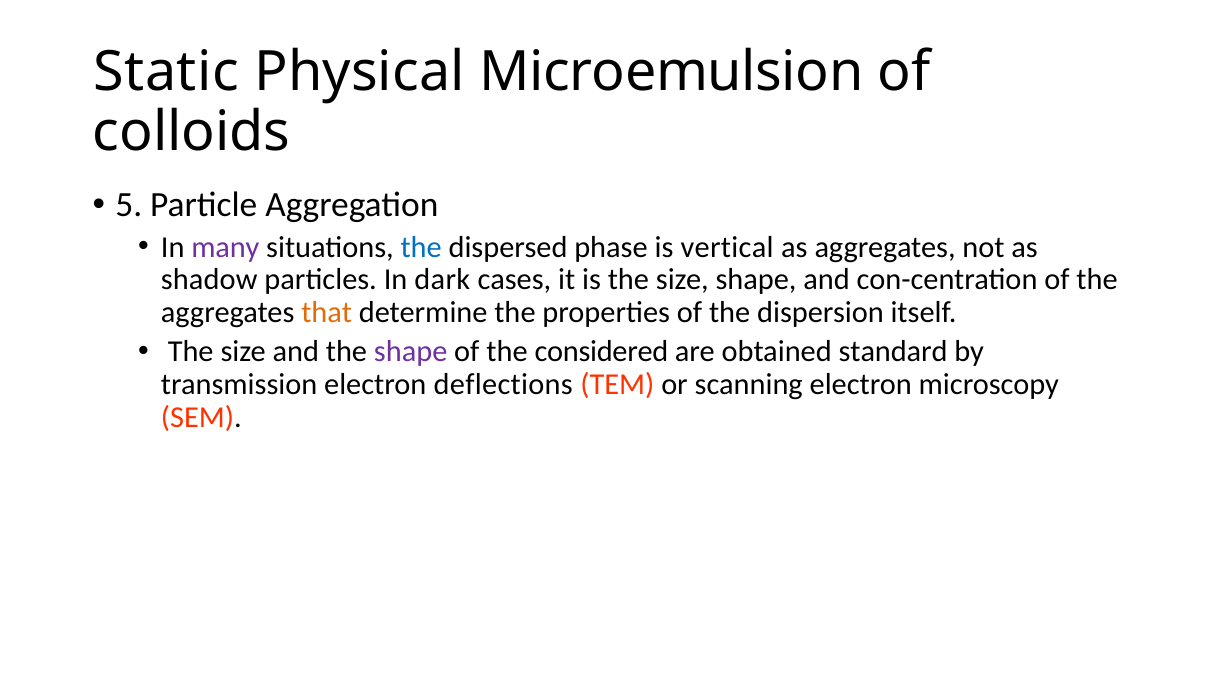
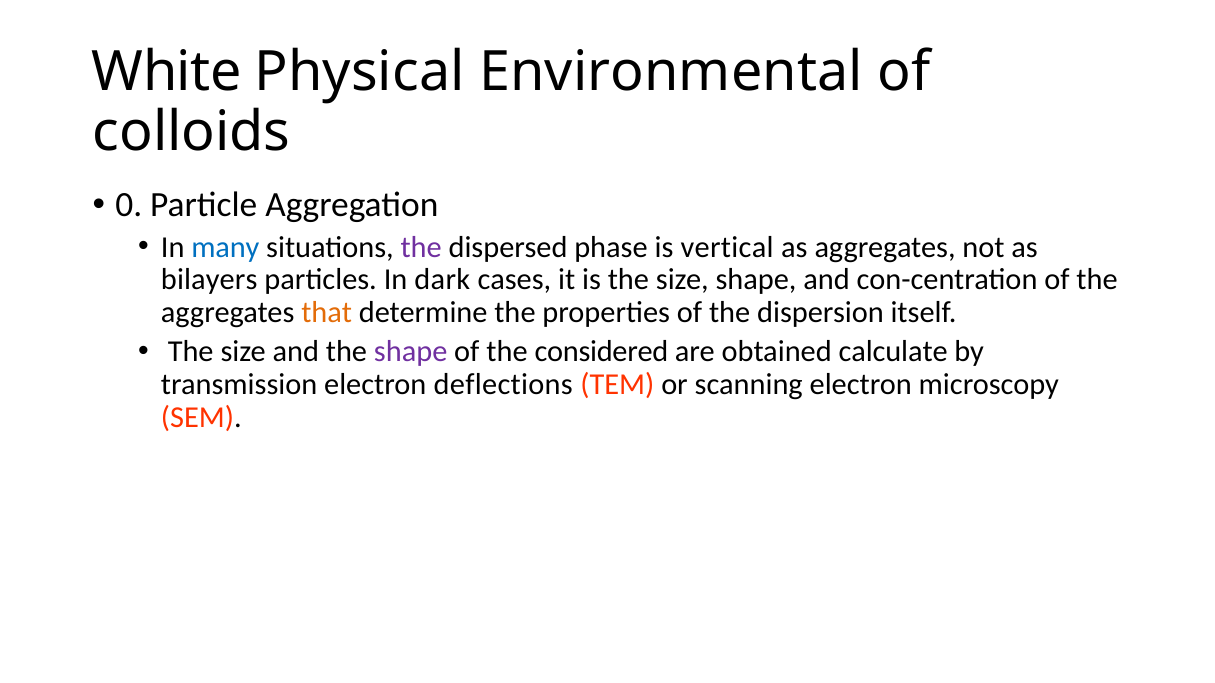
Static: Static -> White (167, 72)
Microemulsion: Microemulsion -> Environmental (671, 72)
5: 5 -> 0 (129, 205)
many colour: purple -> blue (225, 247)
the colour: blue -> purple (421, 247)
shadow: shadow -> bilayers (209, 280)
standard: standard -> calculate (893, 352)
